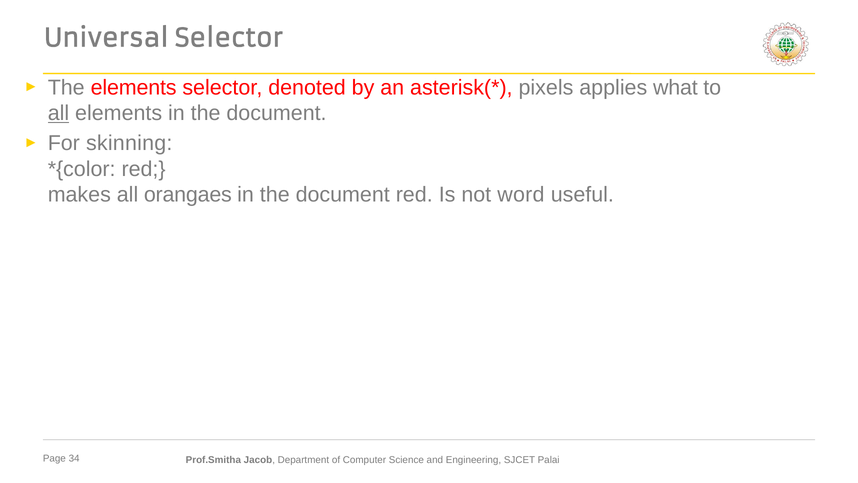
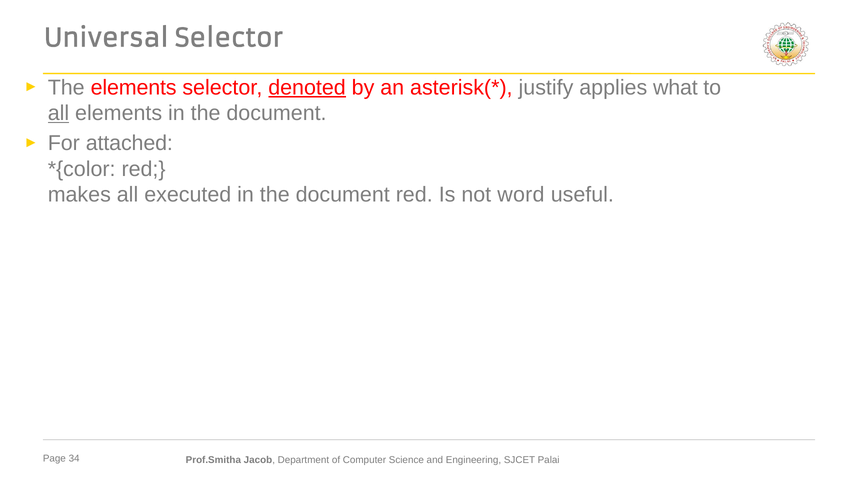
denoted underline: none -> present (307, 88)
pixels: pixels -> justify (546, 88)
skinning: skinning -> attached (129, 143)
orangaes: orangaes -> executed (188, 195)
